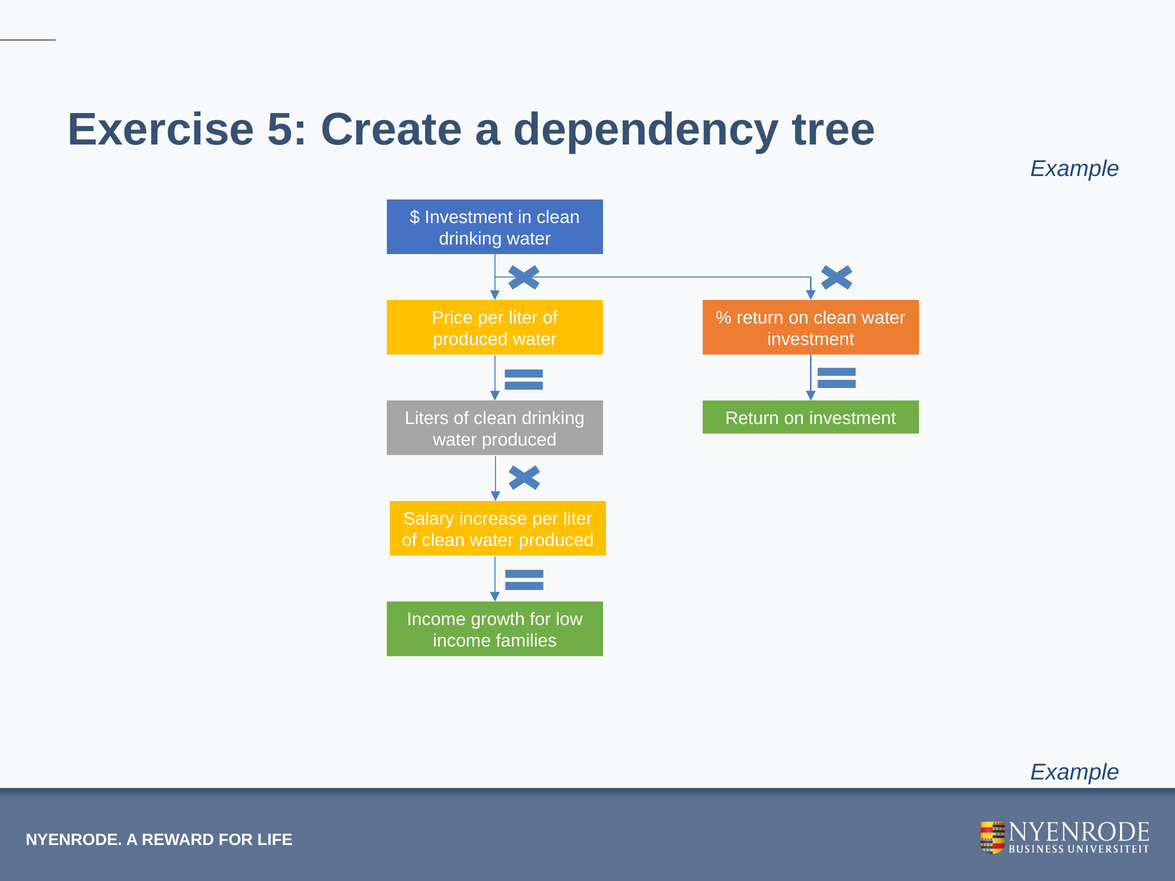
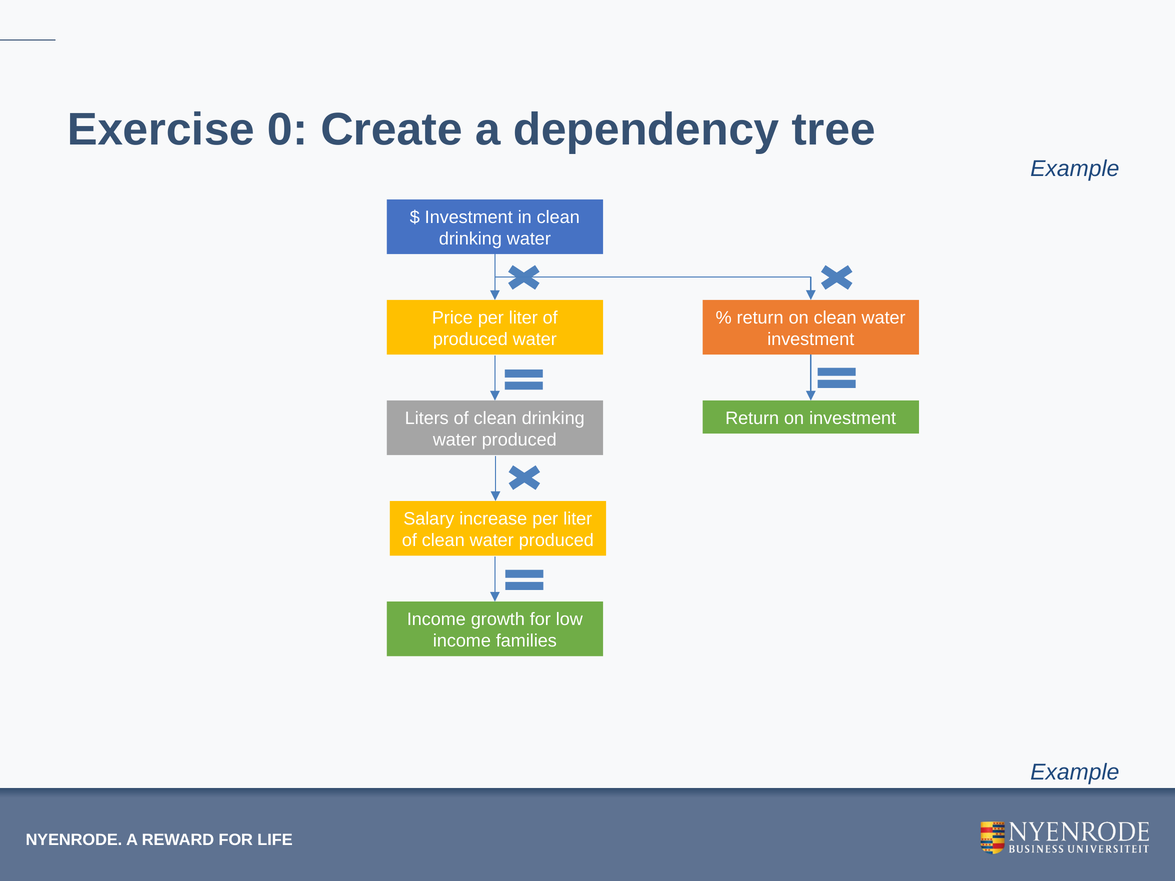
5: 5 -> 0 (288, 130)
